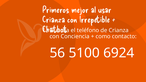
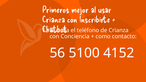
Irrepetible: Irrepetible -> Inscribirte (95, 20)
6924: 6924 -> 4152 (119, 53)
